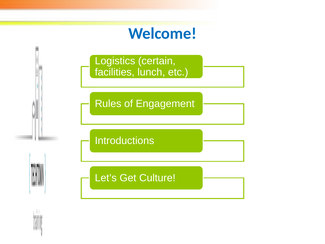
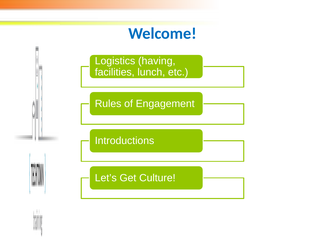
certain: certain -> having (157, 61)
